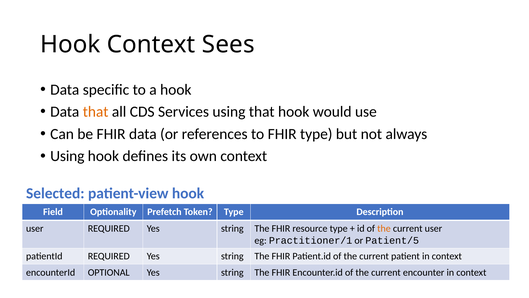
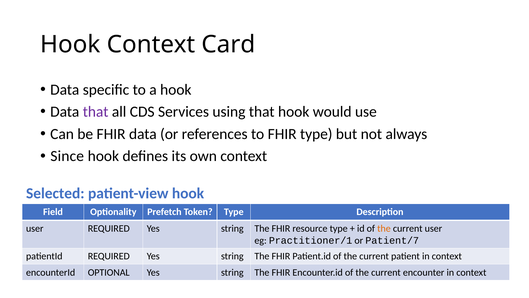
Sees: Sees -> Card (228, 44)
that colour: orange -> purple (96, 112)
Using: Using -> Since (67, 156)
Patient/5: Patient/5 -> Patient/7 (392, 240)
